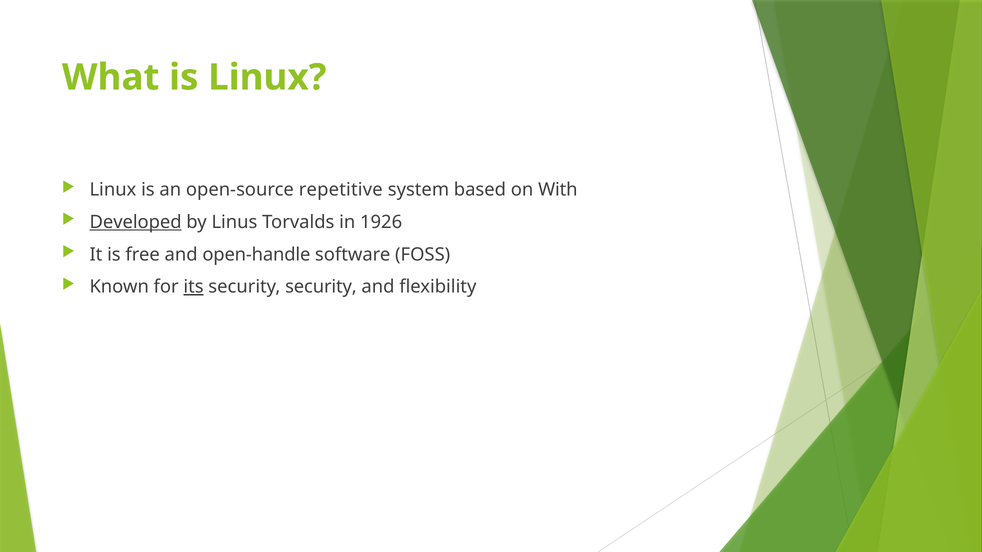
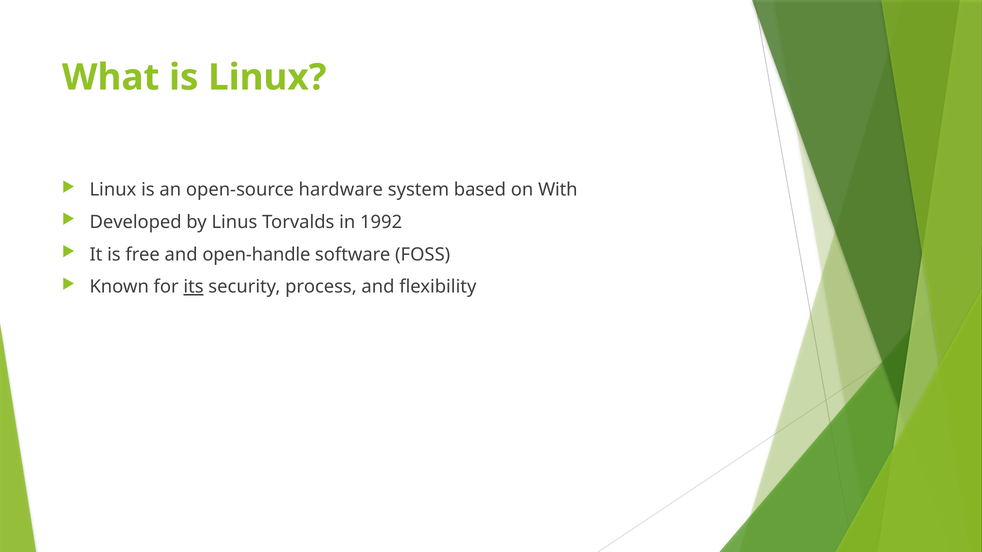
repetitive: repetitive -> hardware (341, 190)
Developed underline: present -> none (136, 222)
1926: 1926 -> 1992 (381, 222)
security security: security -> process (321, 287)
